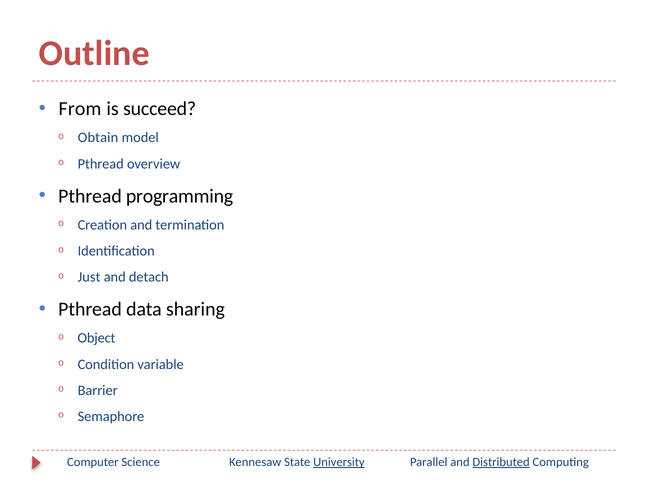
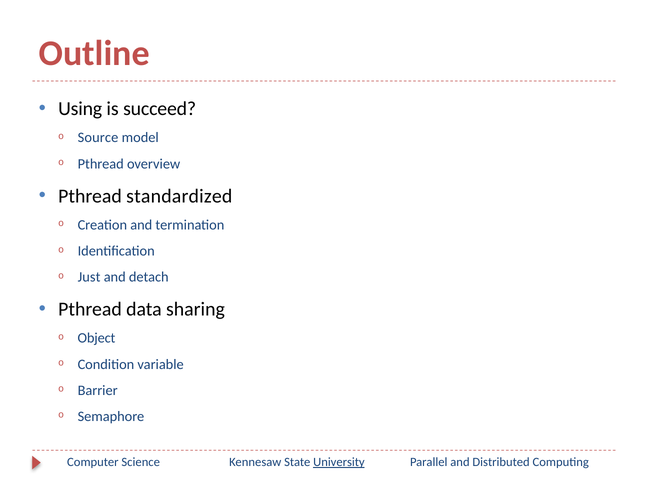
From: From -> Using (80, 109)
Obtain: Obtain -> Source (98, 138)
programming: programming -> standardized (179, 196)
Distributed underline: present -> none (501, 462)
